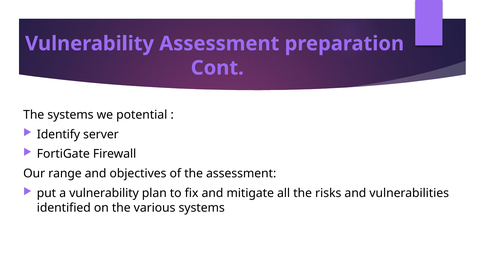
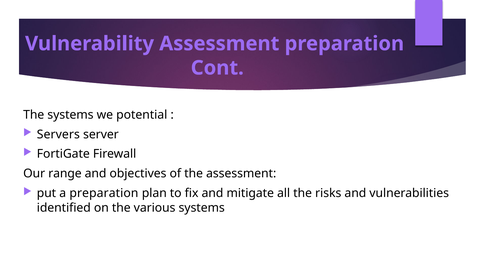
Identify: Identify -> Servers (58, 134)
a vulnerability: vulnerability -> preparation (104, 193)
